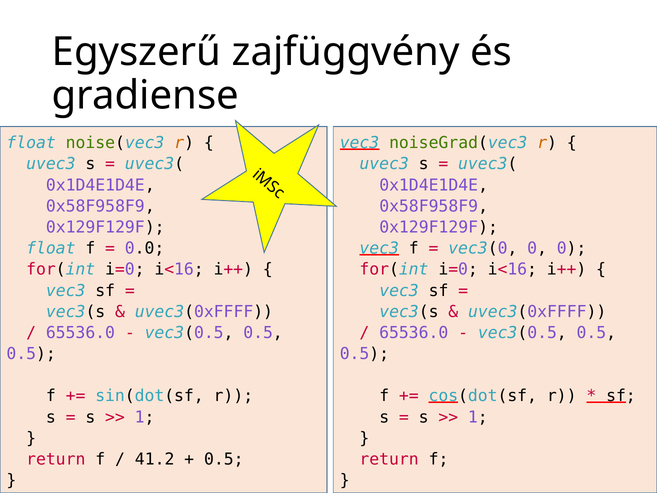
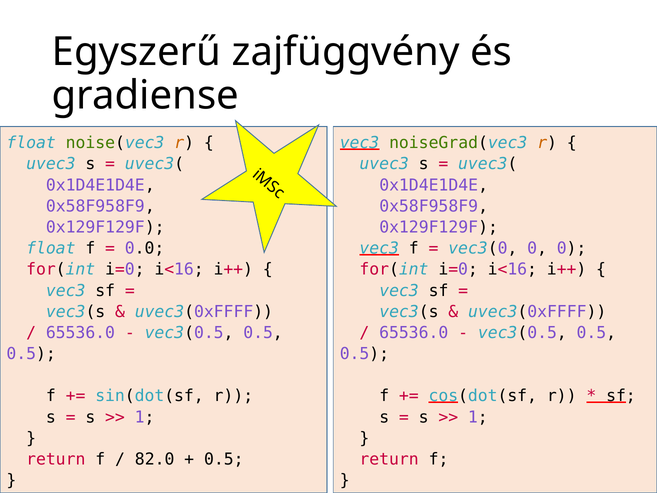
41.2: 41.2 -> 82.0 (155, 459)
